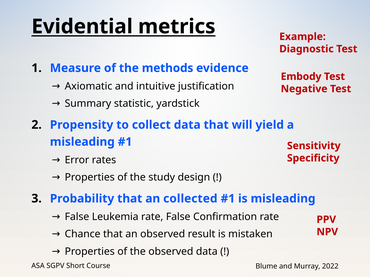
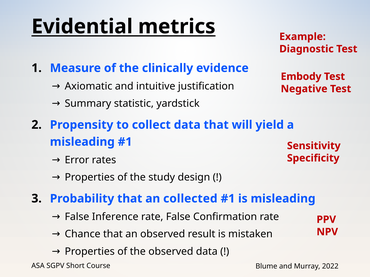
methods: methods -> clinically (168, 68)
Leukemia: Leukemia -> Inference (115, 217)
